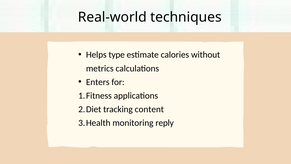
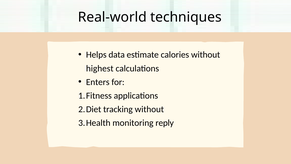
type: type -> data (117, 55)
metrics: metrics -> highest (100, 68)
tracking content: content -> without (149, 109)
